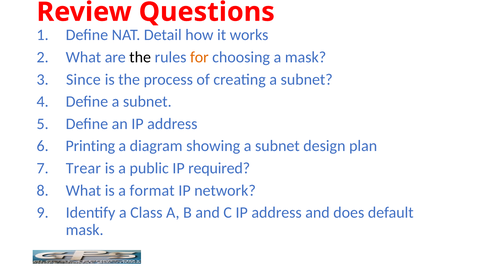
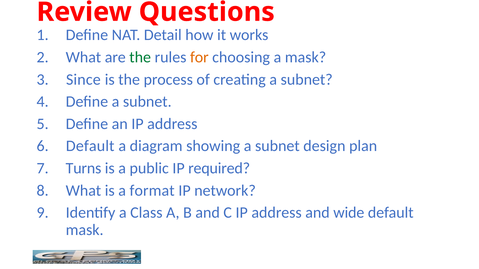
the colour: black -> green (140, 57)
Printing: Printing -> Default (90, 146)
Trear: Trear -> Turns (84, 169)
does: does -> wide (349, 213)
